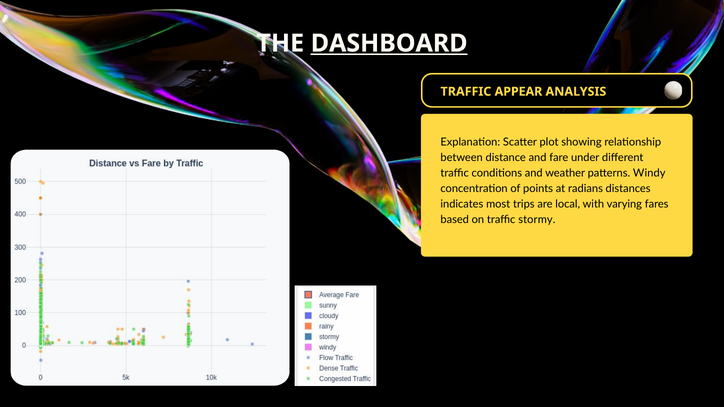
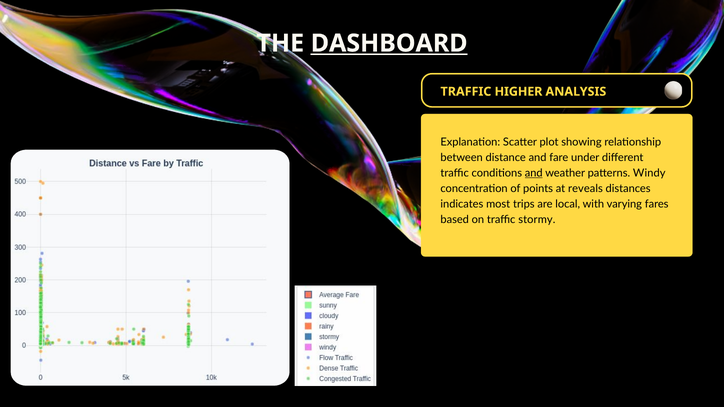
APPEAR: APPEAR -> HIGHER (518, 92)
and underline: none -> present (534, 173)
radians: radians -> reveals (585, 189)
